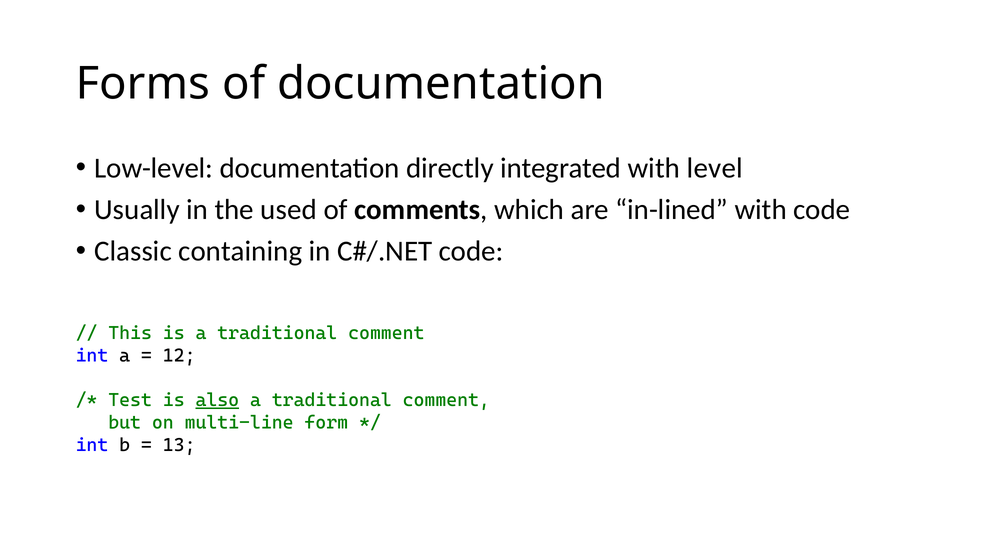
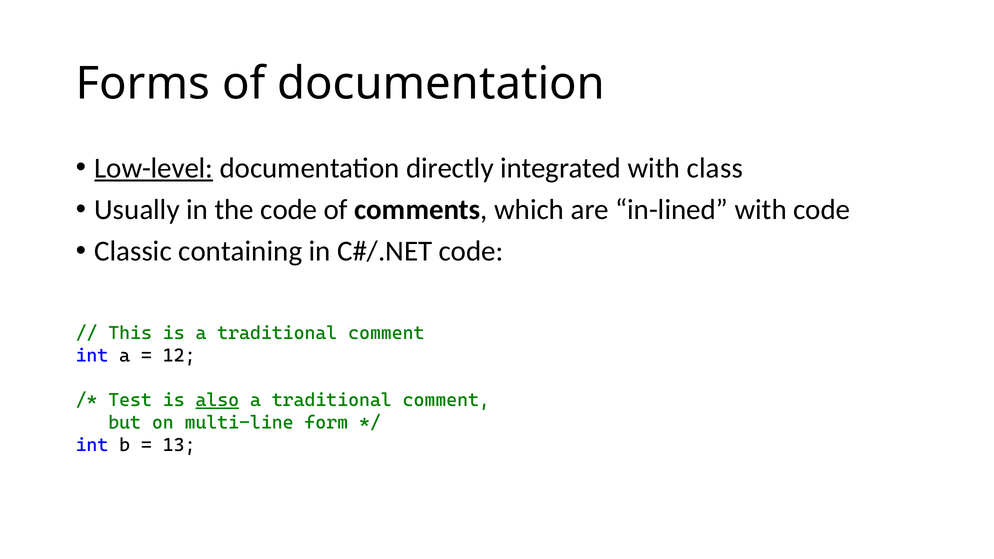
Low-level underline: none -> present (154, 168)
level: level -> class (715, 168)
the used: used -> code (289, 210)
